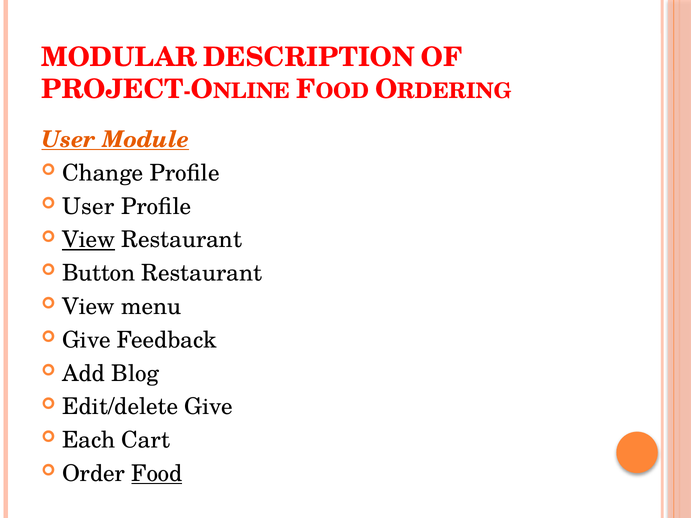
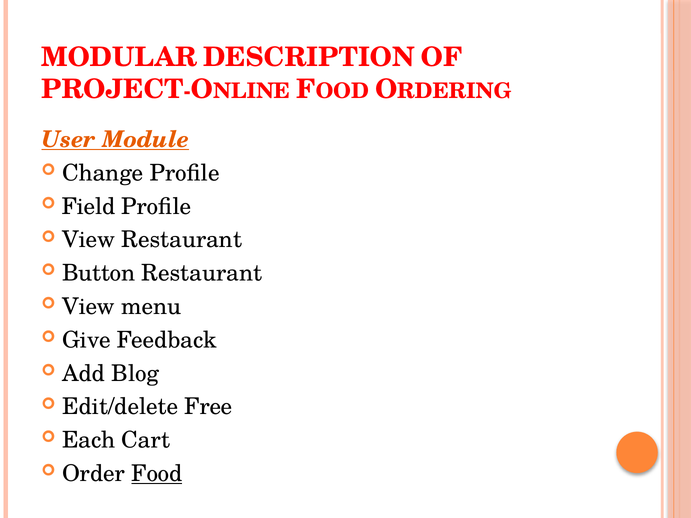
User: User -> Field (89, 207)
View underline: present -> none (89, 240)
Edit/delete Give: Give -> Free (208, 407)
